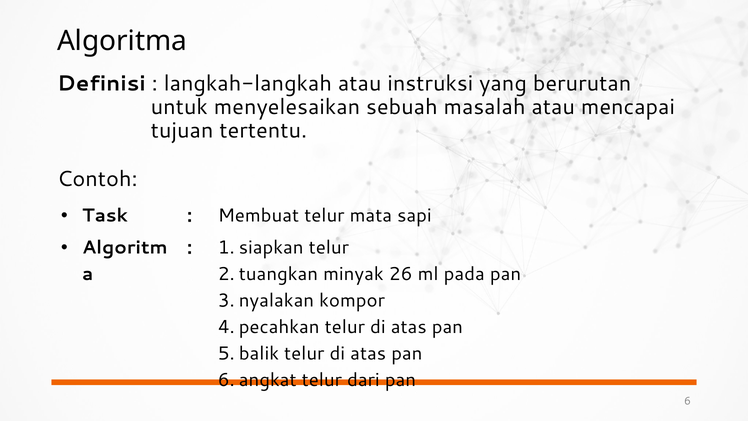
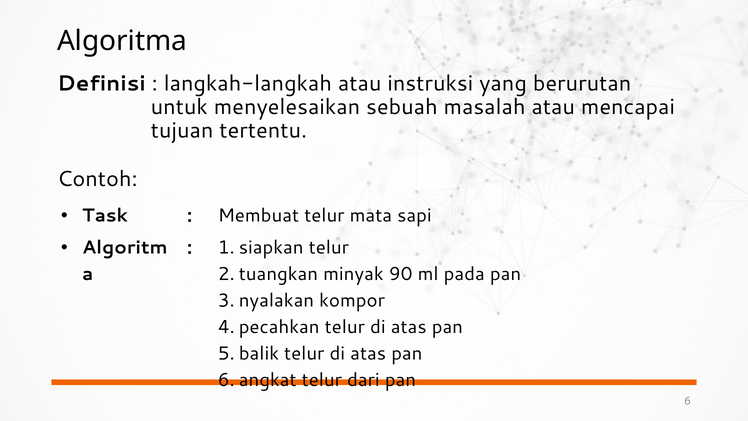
26: 26 -> 90 (401, 274)
